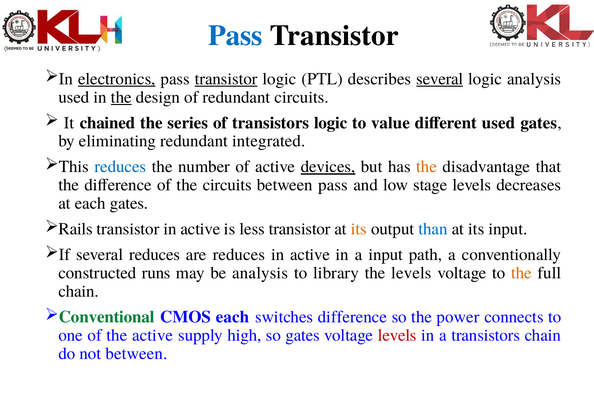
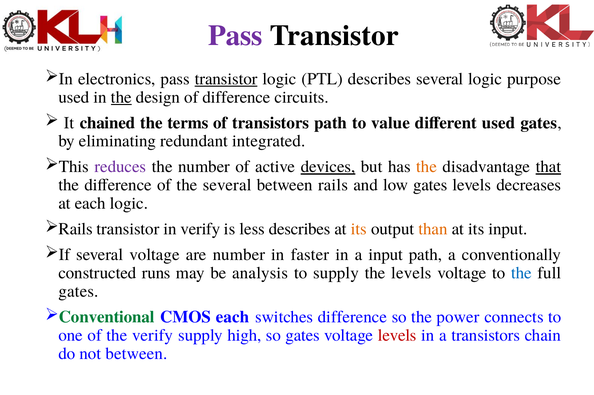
Pass colour: blue -> purple (235, 36)
electronics underline: present -> none (117, 79)
several underline: present -> none (440, 79)
logic analysis: analysis -> purpose (534, 79)
of redundant: redundant -> difference (237, 97)
series: series -> terms (188, 123)
transistors logic: logic -> path (331, 123)
reduces colour: blue -> purple (120, 167)
that underline: none -> present (548, 167)
the circuits: circuits -> several (227, 185)
between pass: pass -> rails (333, 185)
low stage: stage -> gates (430, 185)
each gates: gates -> logic (129, 203)
transistor in active: active -> verify (200, 229)
less transistor: transistor -> describes (300, 229)
than colour: blue -> orange (433, 229)
several reduces: reduces -> voltage (154, 255)
are reduces: reduces -> number (239, 255)
active: active -> faster (310, 255)
to library: library -> supply (336, 273)
the colour: orange -> blue (521, 273)
chain: chain -> gates (78, 291)
the active: active -> verify (153, 335)
